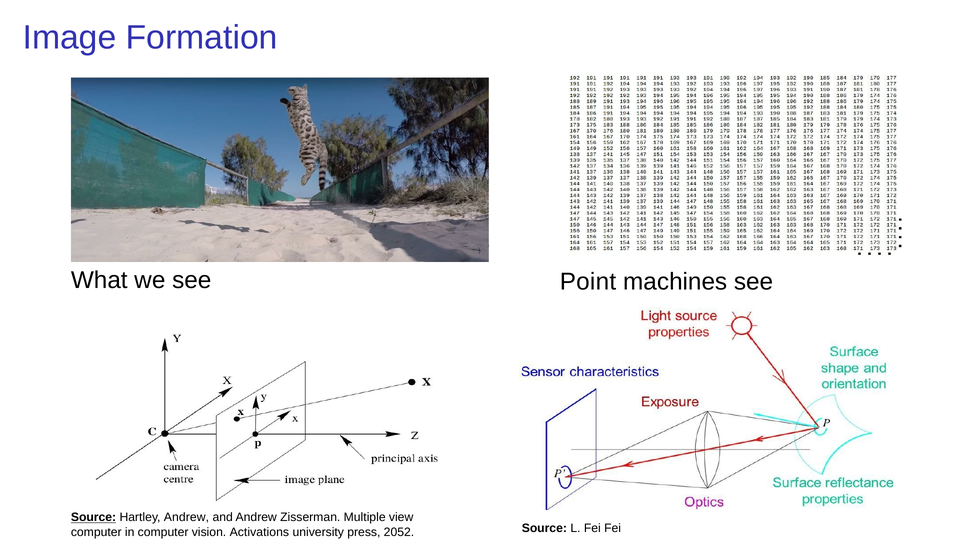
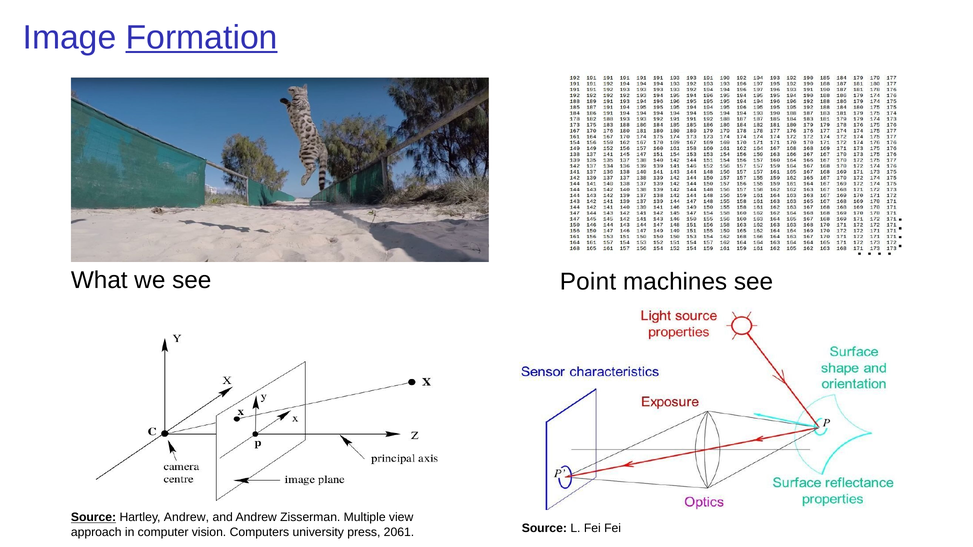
Formation underline: none -> present (202, 37)
computer: computer -> approach (96, 532)
Activations: Activations -> Computers (259, 532)
2052: 2052 -> 2061 (399, 532)
